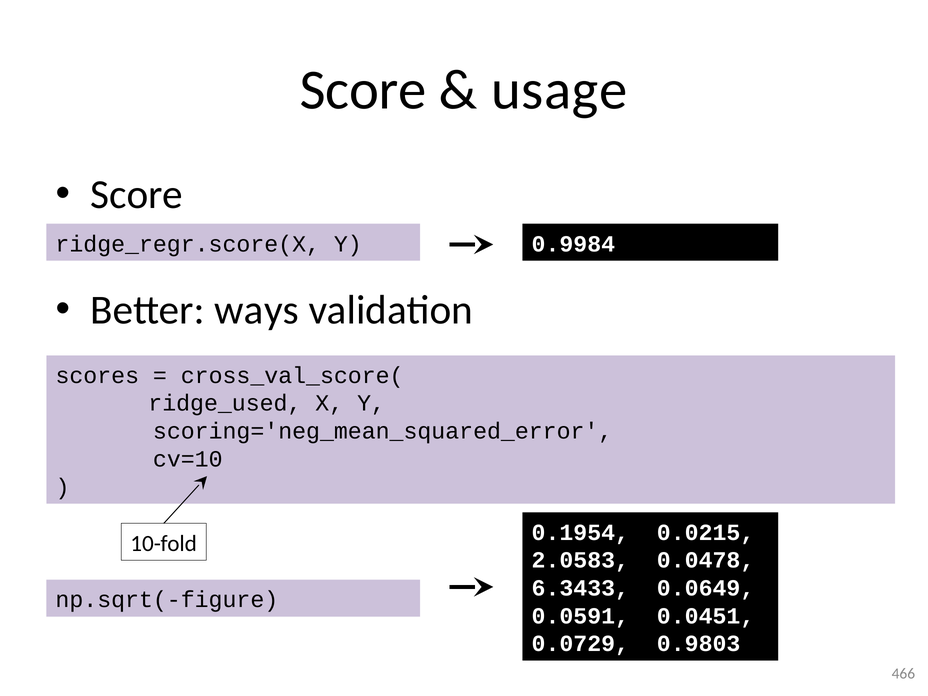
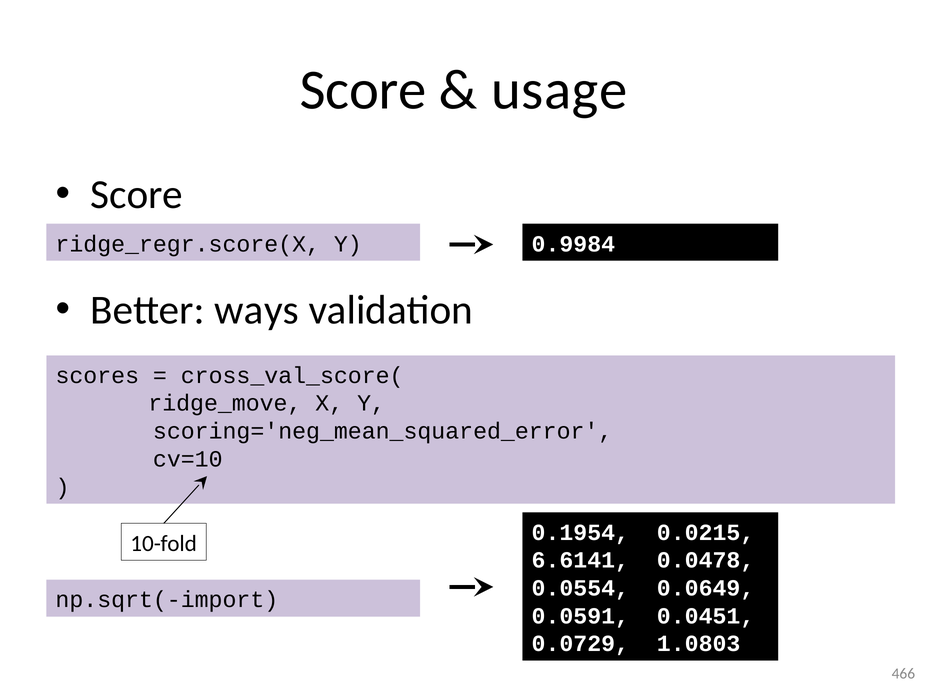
ridge_used: ridge_used -> ridge_move (225, 403)
2.0583: 2.0583 -> 6.6141 (580, 560)
6.3433: 6.3433 -> 0.0554 (580, 588)
np.sqrt(-figure: np.sqrt(-figure -> np.sqrt(-import (167, 600)
0.9803: 0.9803 -> 1.0803 (699, 644)
